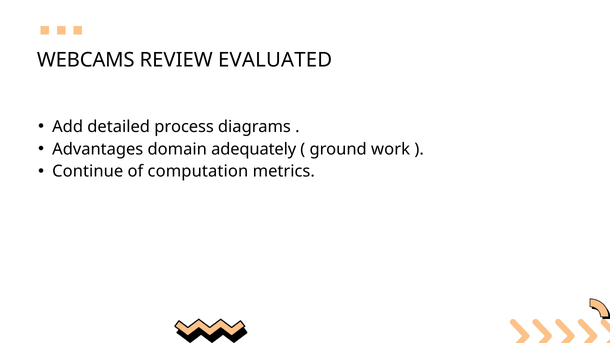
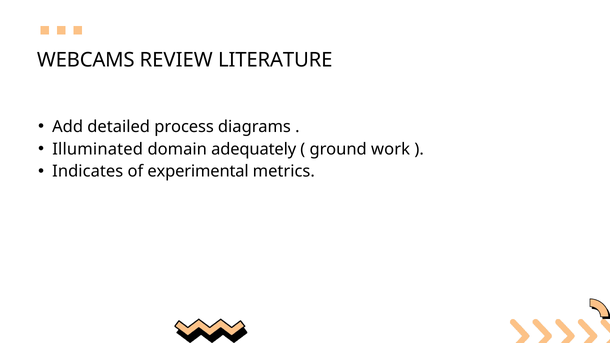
EVALUATED: EVALUATED -> LITERATURE (275, 60)
Advantages: Advantages -> Illuminated (98, 149)
Continue: Continue -> Indicates (88, 172)
computation: computation -> experimental (198, 172)
